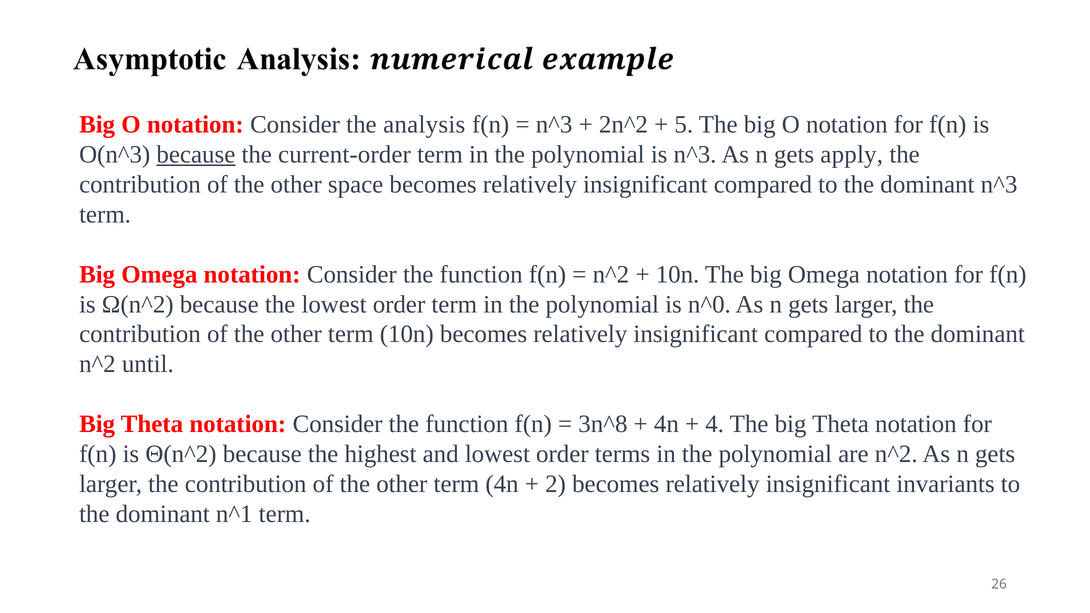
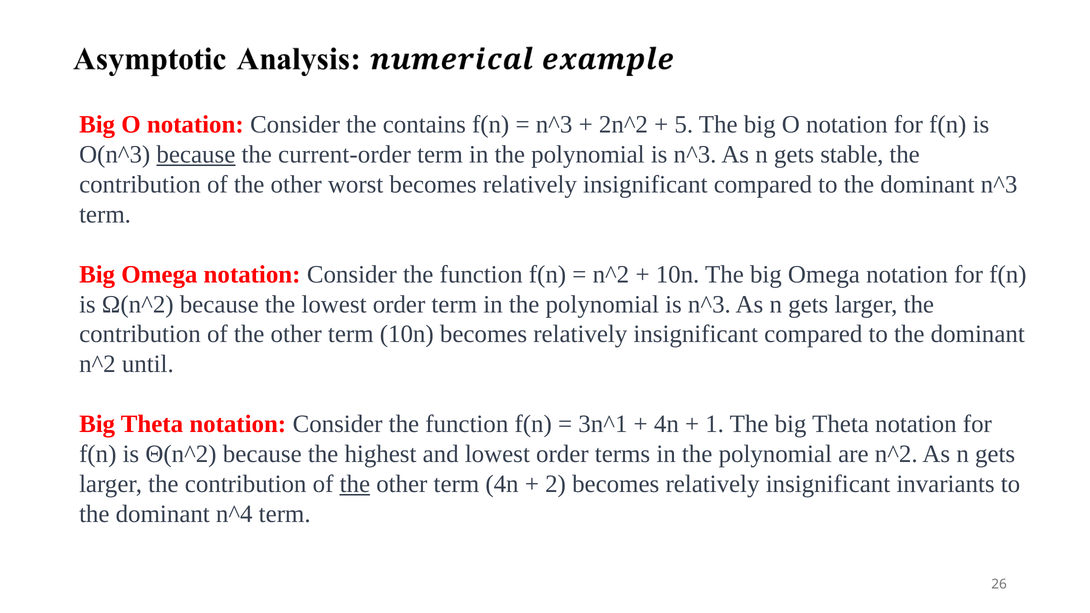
analysis: analysis -> contains (424, 125)
apply: apply -> stable (852, 155)
space: space -> worst (356, 184)
n^0: n^0 -> n^3 (709, 304)
3n^8: 3n^8 -> 3n^1 (603, 424)
4: 4 -> 1 (715, 424)
the underline: none -> present (355, 484)
n^1: n^1 -> n^4 (234, 514)
